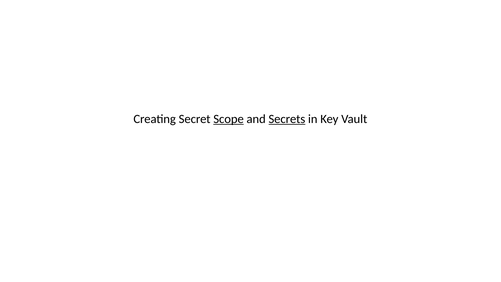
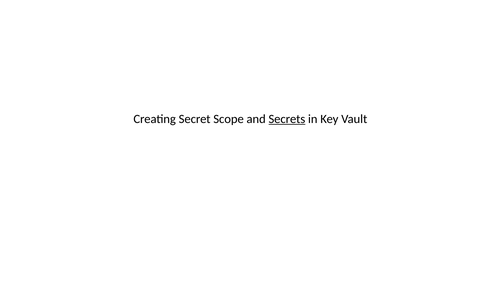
Scope underline: present -> none (229, 119)
